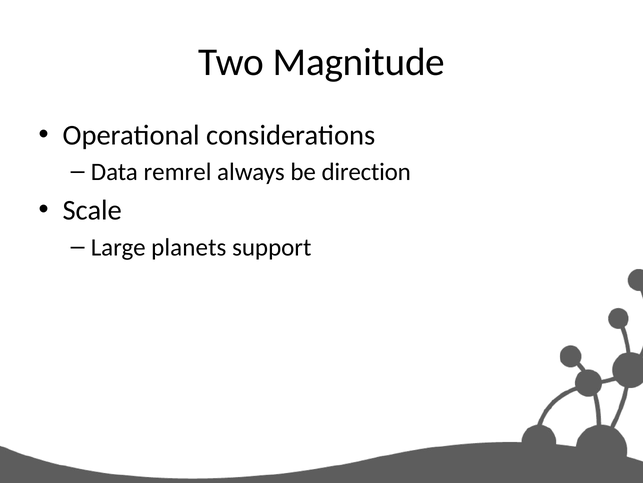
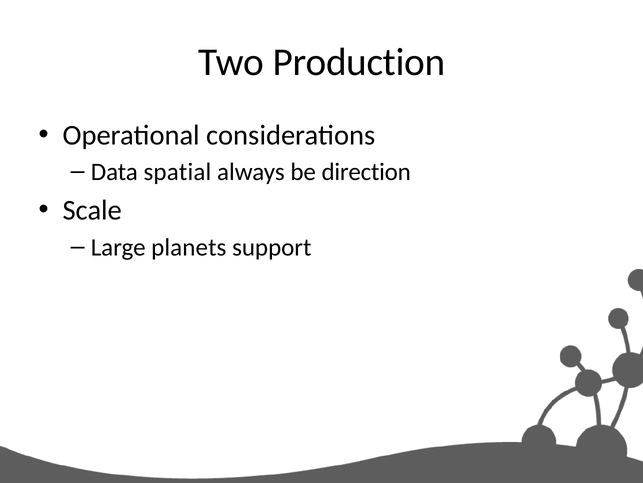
Magnitude: Magnitude -> Production (359, 62)
remrel: remrel -> spatial (177, 172)
